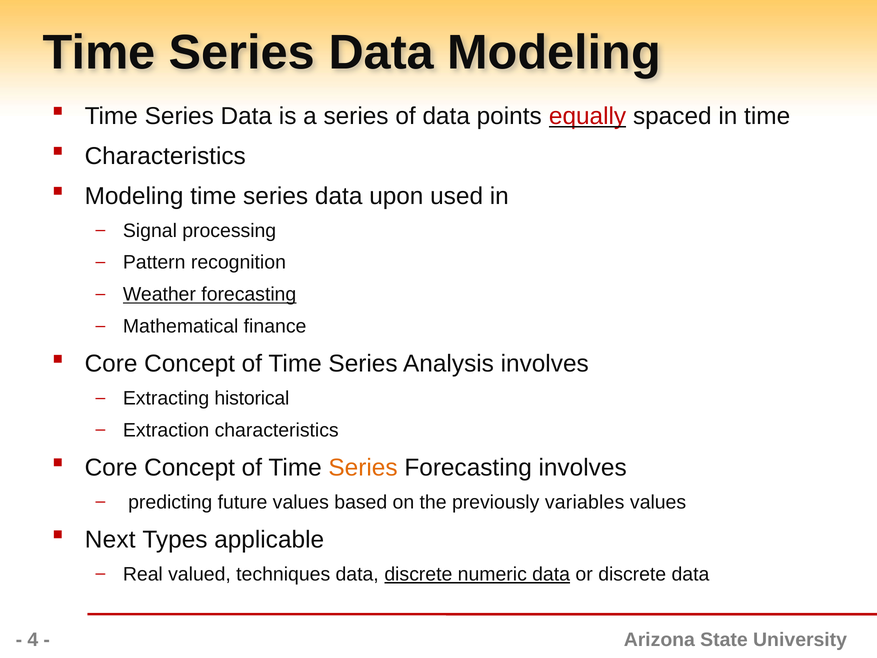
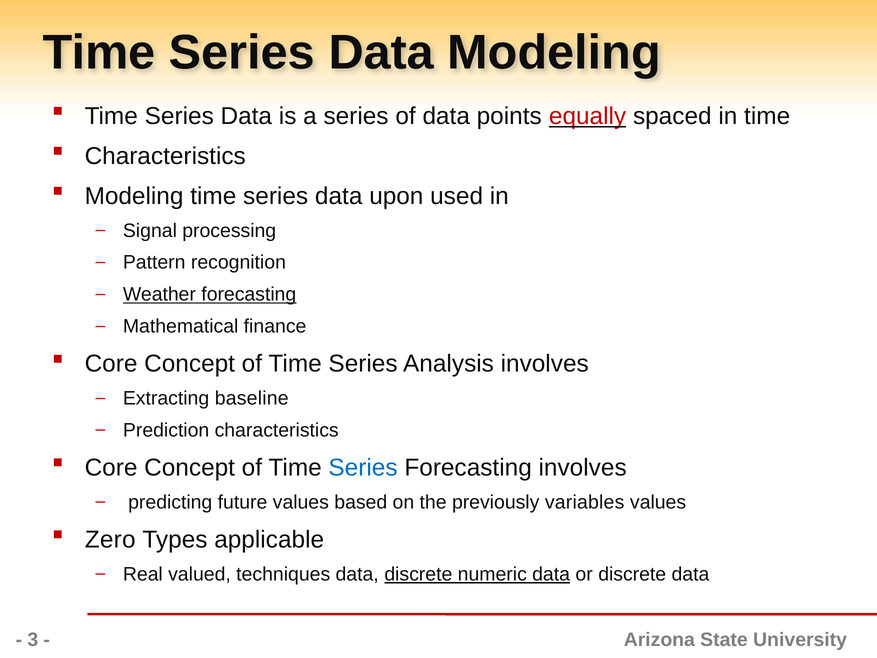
historical: historical -> baseline (252, 398)
Extraction: Extraction -> Prediction (166, 430)
Series colour: orange -> blue (363, 468)
Next: Next -> Zero (110, 539)
4: 4 -> 3 (33, 640)
